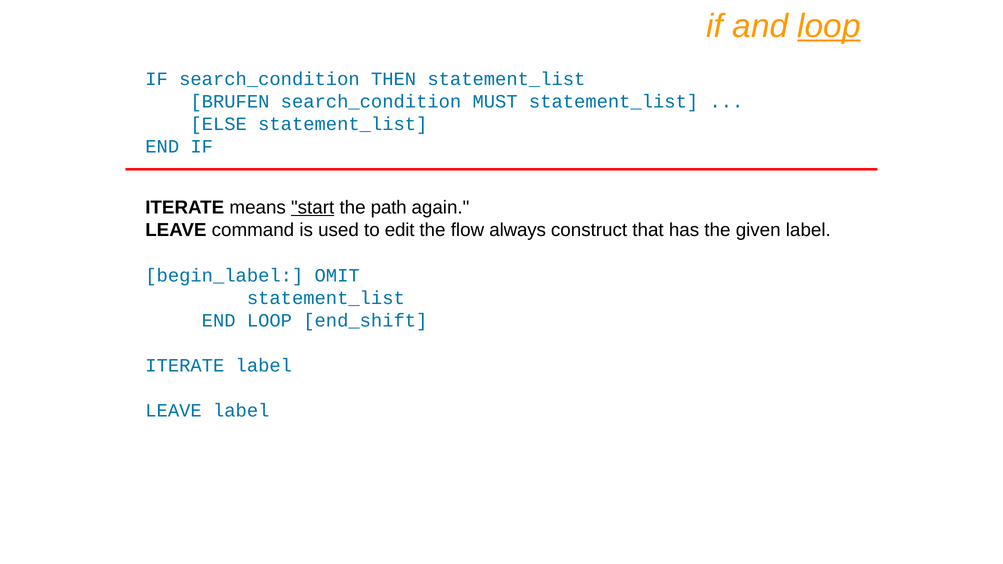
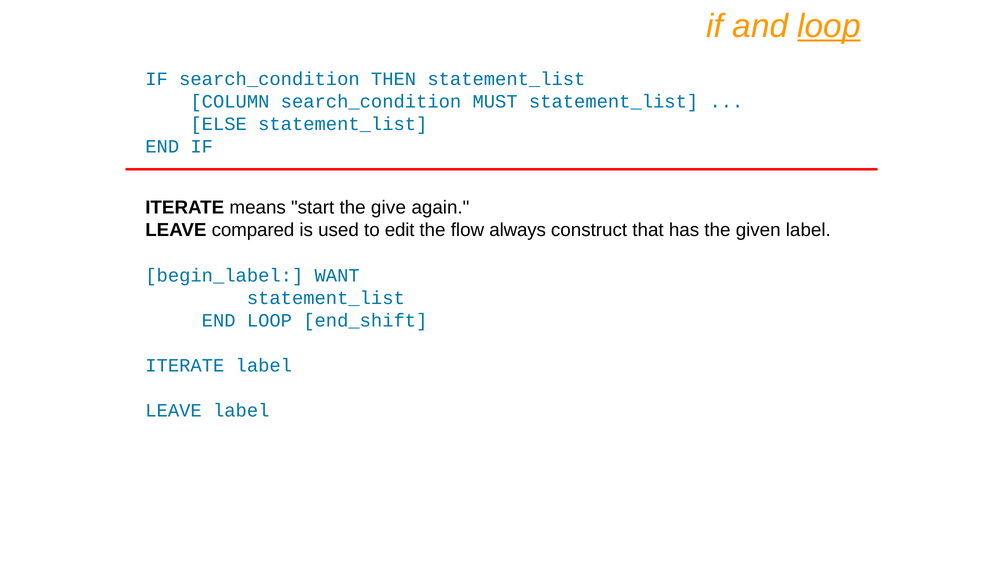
BRUFEN: BRUFEN -> COLUMN (230, 102)
start underline: present -> none (313, 208)
path: path -> give (388, 208)
command: command -> compared (253, 230)
OMIT: OMIT -> WANT (337, 275)
